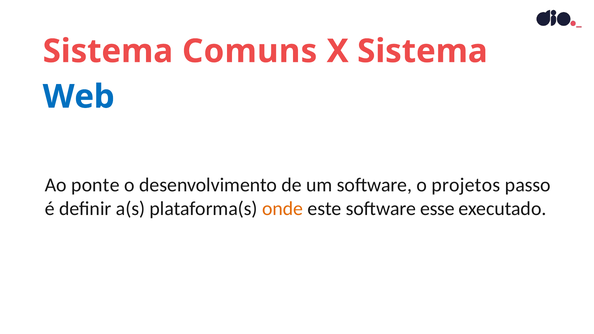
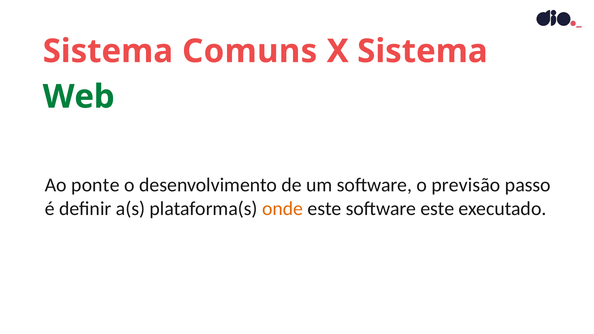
Web colour: blue -> green (79, 97)
projetos: projetos -> previsão (466, 185)
software esse: esse -> este (437, 209)
